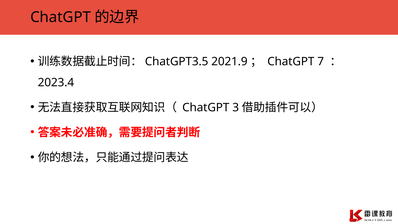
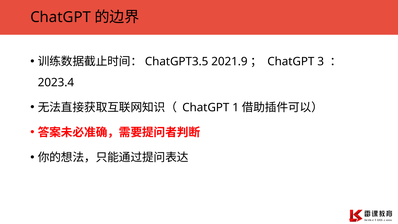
7: 7 -> 3 (321, 62)
3: 3 -> 1 (236, 107)
